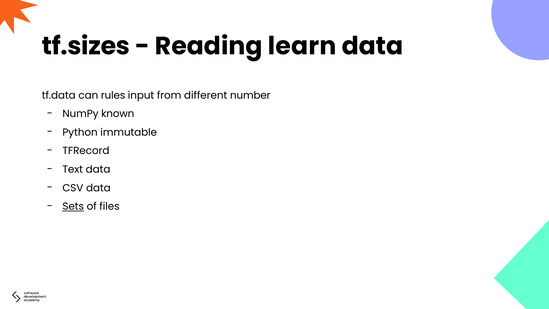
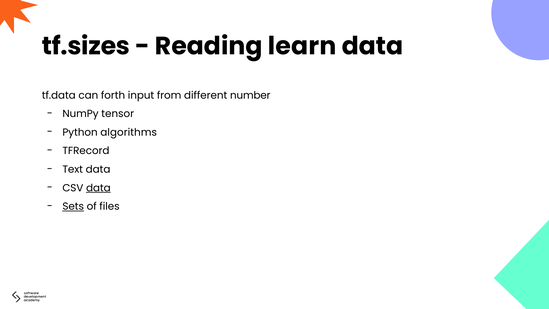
rules: rules -> forth (113, 95)
known: known -> tensor (118, 114)
immutable: immutable -> algorithms (129, 132)
data underline: none -> present (98, 188)
